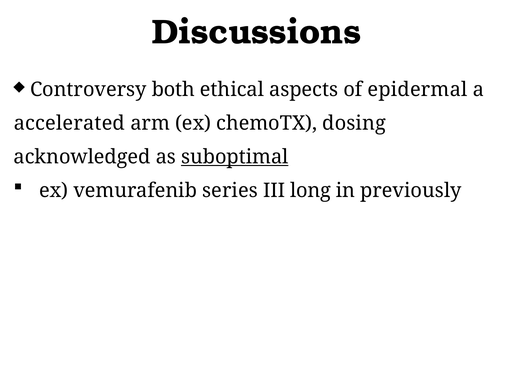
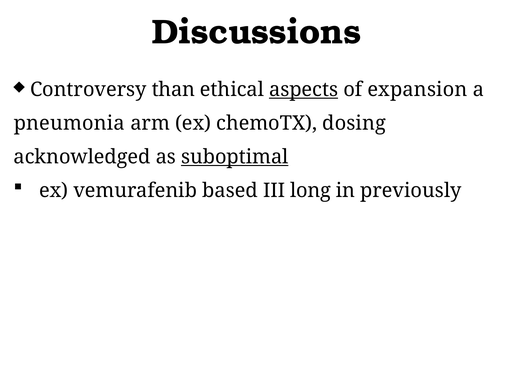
both: both -> than (173, 89)
aspects underline: none -> present (304, 89)
epidermal: epidermal -> expansion (417, 89)
accelerated: accelerated -> pneumonia (69, 123)
series: series -> based (230, 190)
